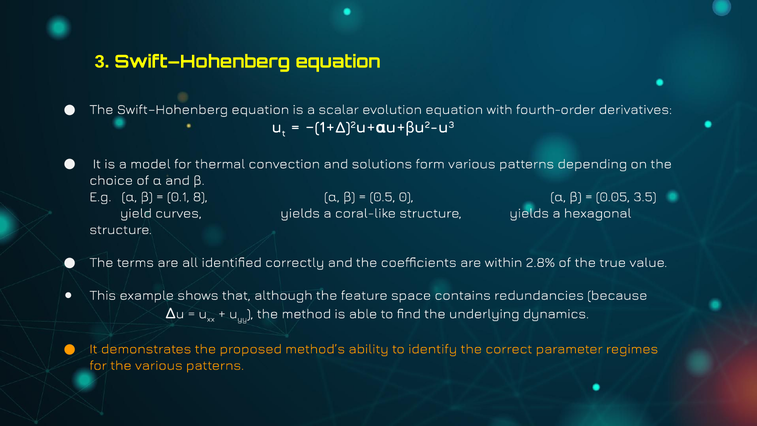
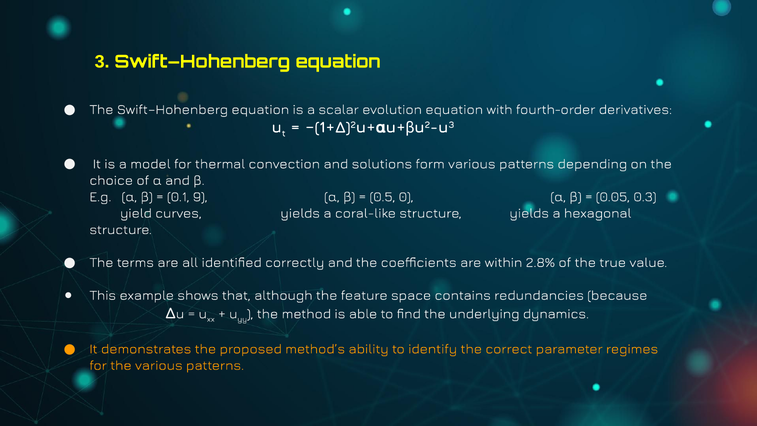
8: 8 -> 9 (200, 197)
3.5: 3.5 -> 0.3 (645, 197)
